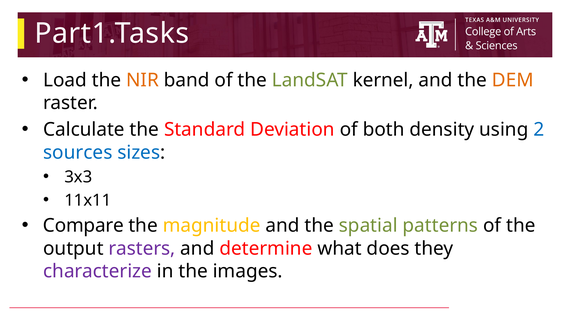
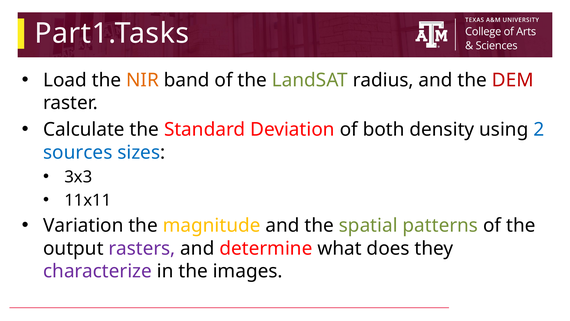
kernel: kernel -> radius (383, 80)
DEM colour: orange -> red (513, 80)
Compare: Compare -> Variation (83, 225)
